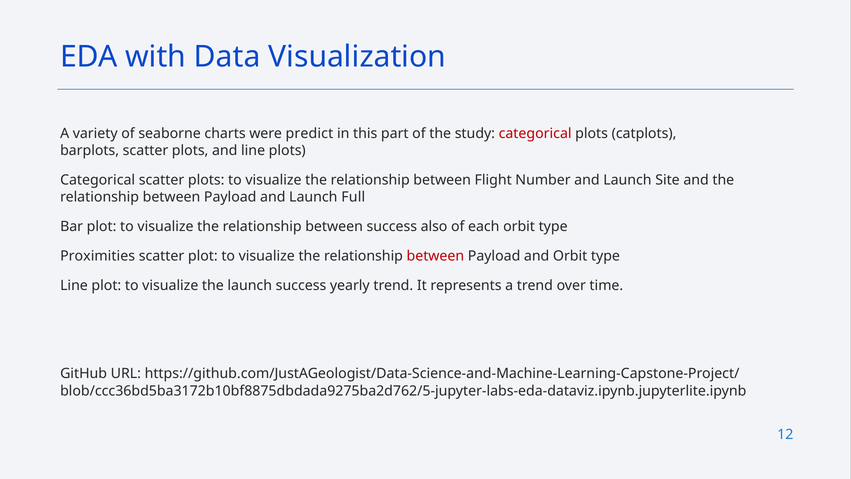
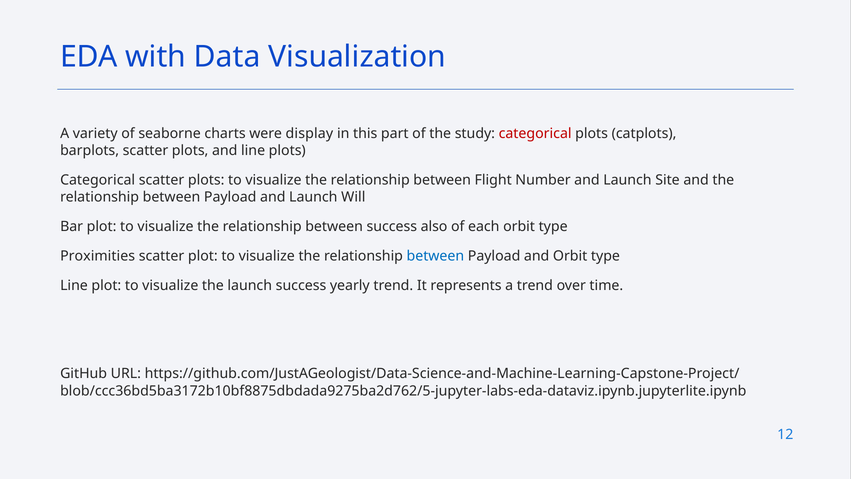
predict: predict -> display (309, 134)
Full: Full -> Will (353, 197)
between colour: red -> blue (435, 256)
